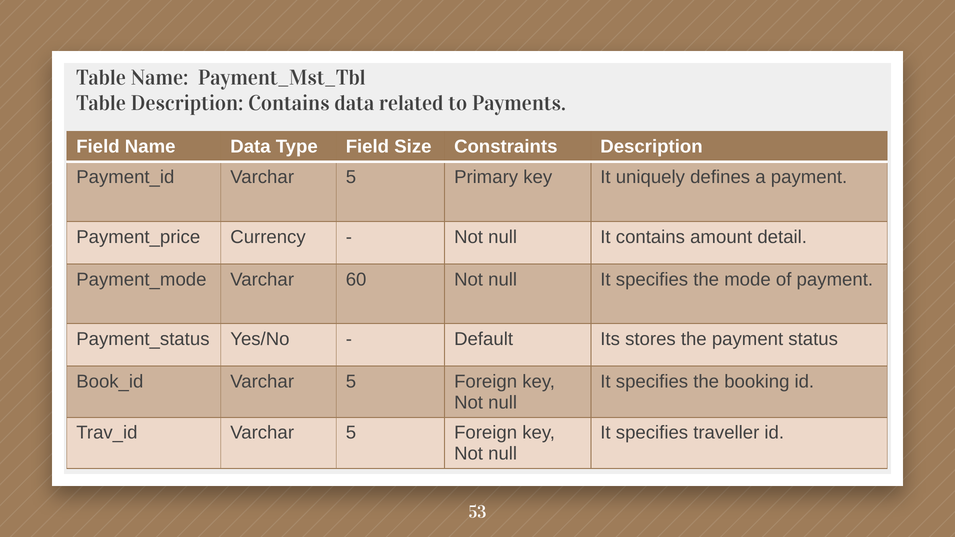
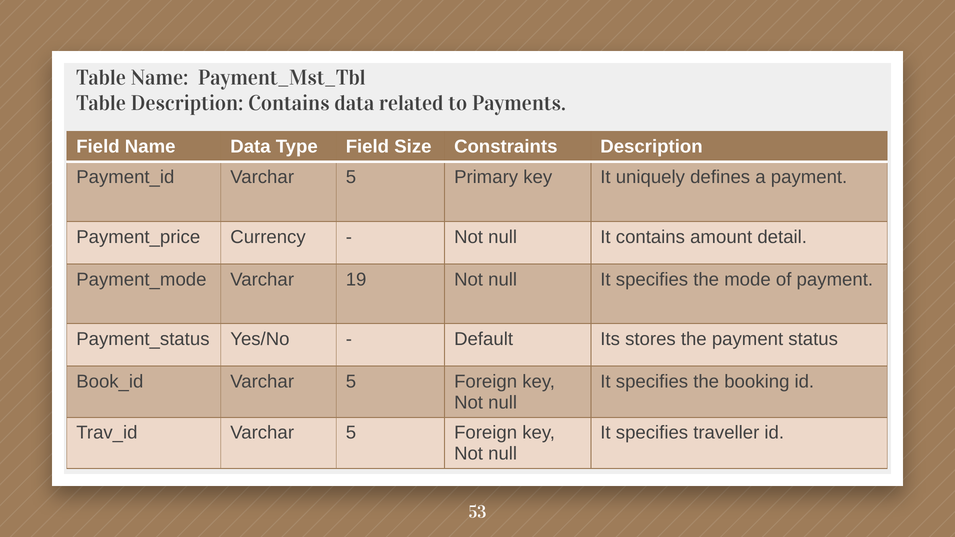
60: 60 -> 19 (356, 280)
